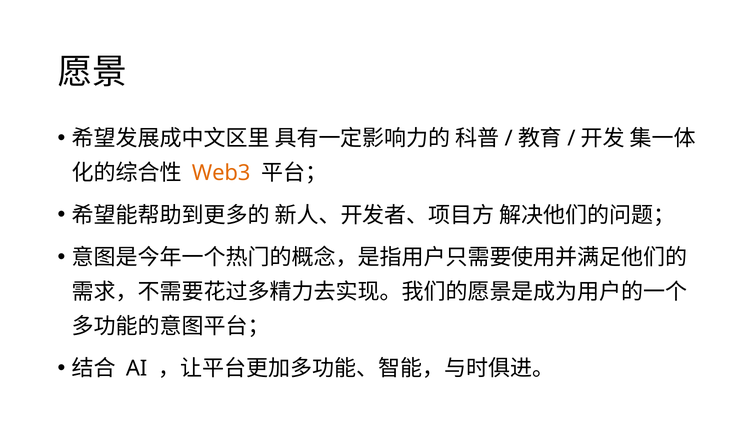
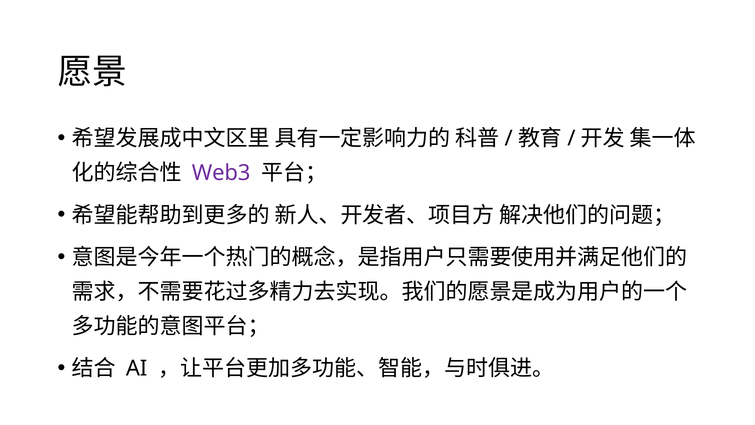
Web3 colour: orange -> purple (221, 173)
